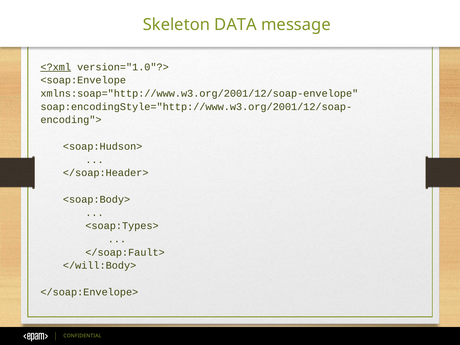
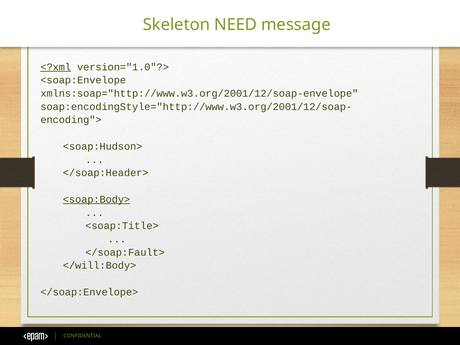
DATA: DATA -> NEED (236, 25)
<soap:Body> underline: none -> present (97, 199)
<soap:Types>: <soap:Types> -> <soap:Title> (122, 226)
